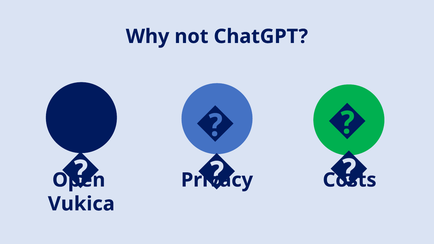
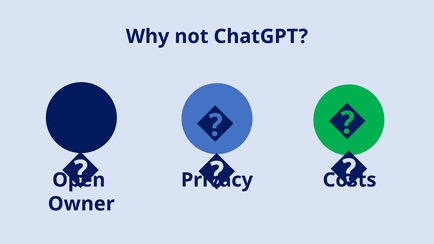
Vukica: Vukica -> Owner (81, 204)
